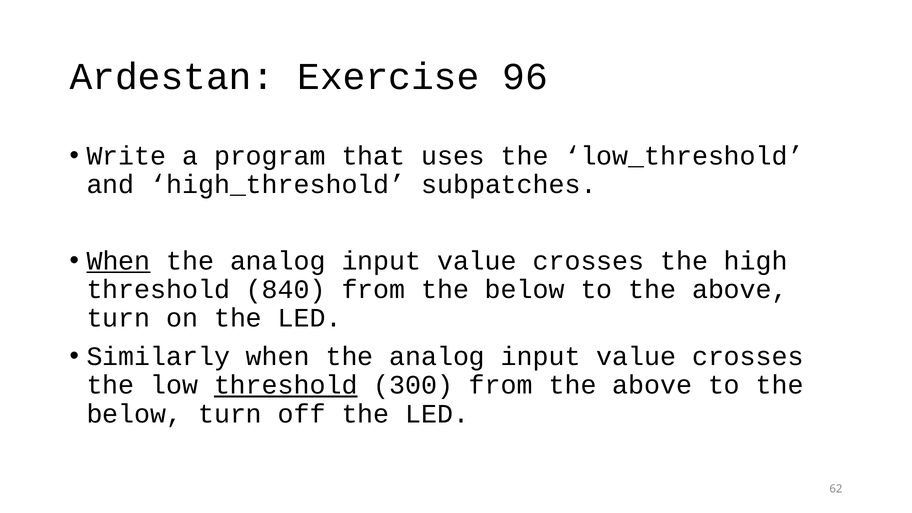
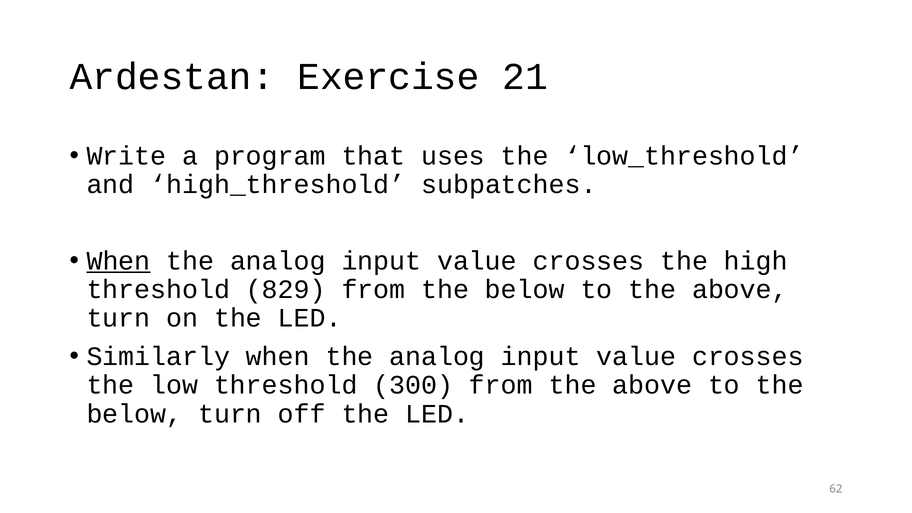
96: 96 -> 21 (525, 77)
840: 840 -> 829 (286, 290)
threshold underline: present -> none (286, 385)
